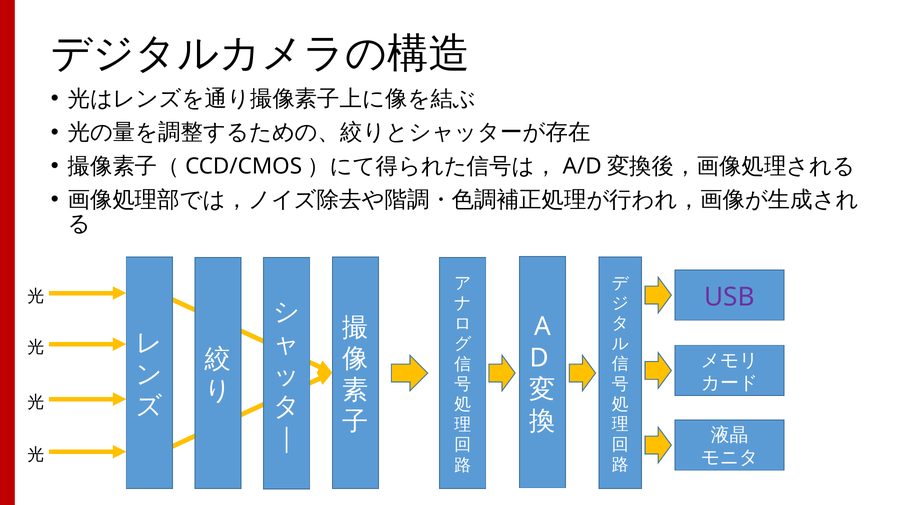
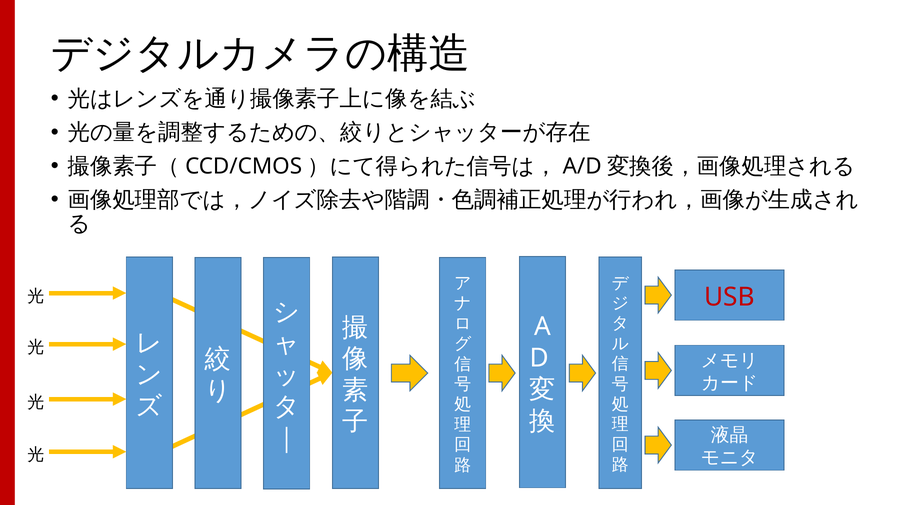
USB colour: purple -> red (730, 297)
